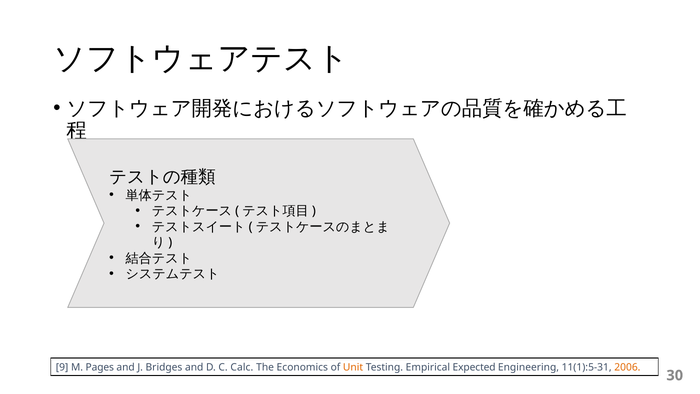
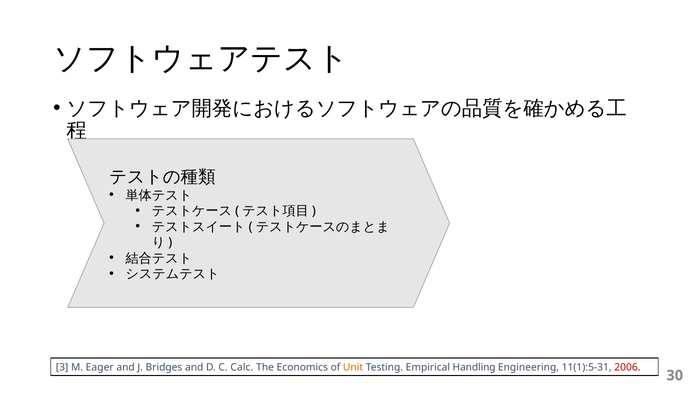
9: 9 -> 3 (62, 367)
Pages: Pages -> Eager (100, 367)
Expected: Expected -> Handling (474, 367)
2006 colour: orange -> red (627, 367)
